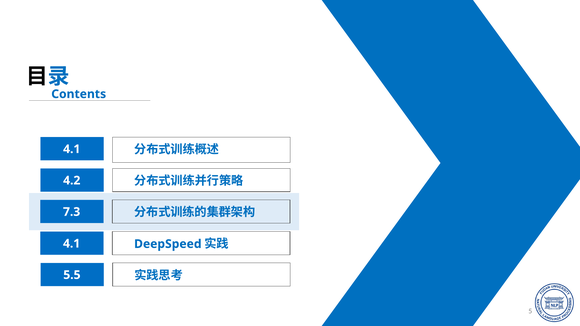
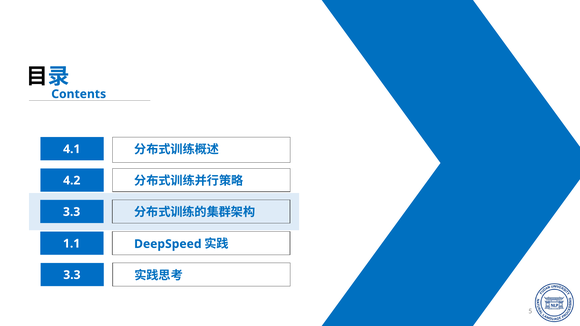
7.3: 7.3 -> 3.3 (72, 212)
4.1: 4.1 -> 1.1 (72, 244)
5.5: 5.5 -> 3.3 (72, 275)
